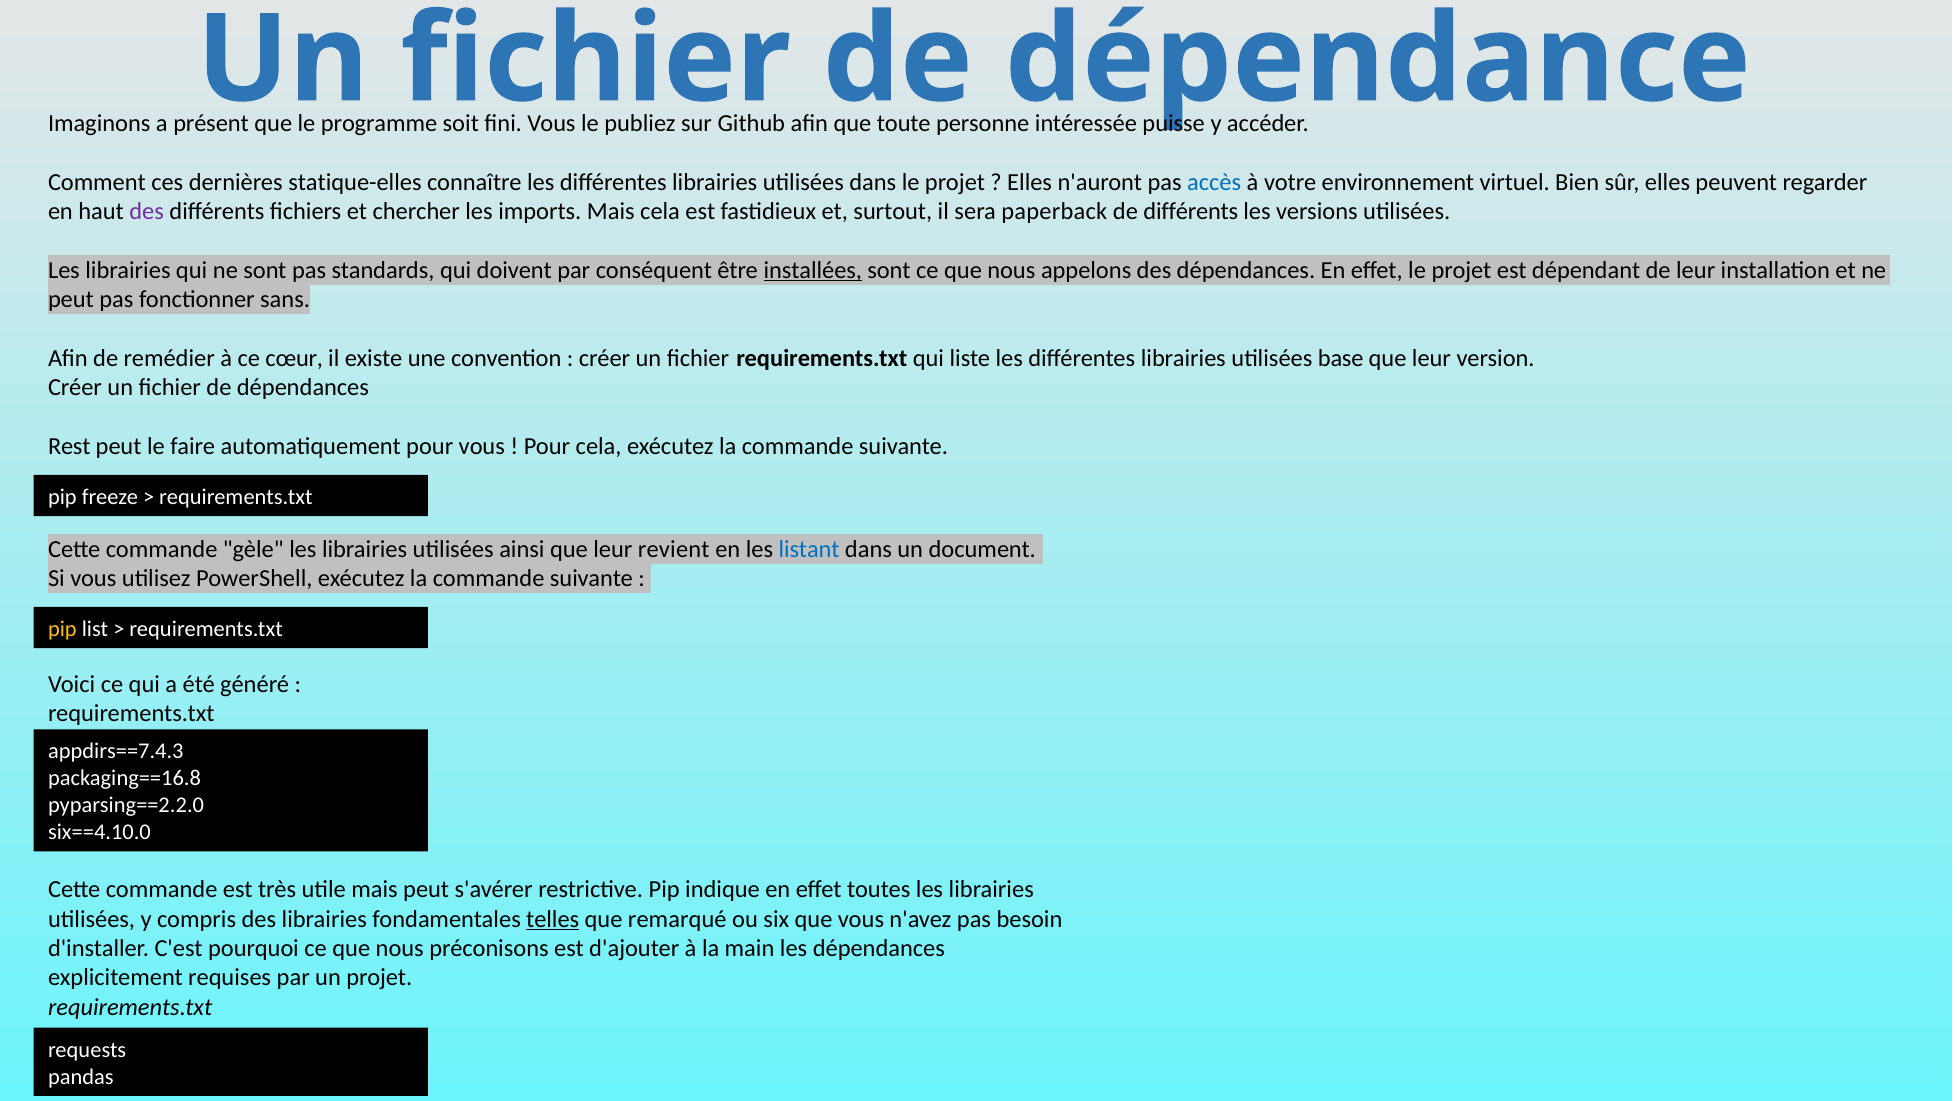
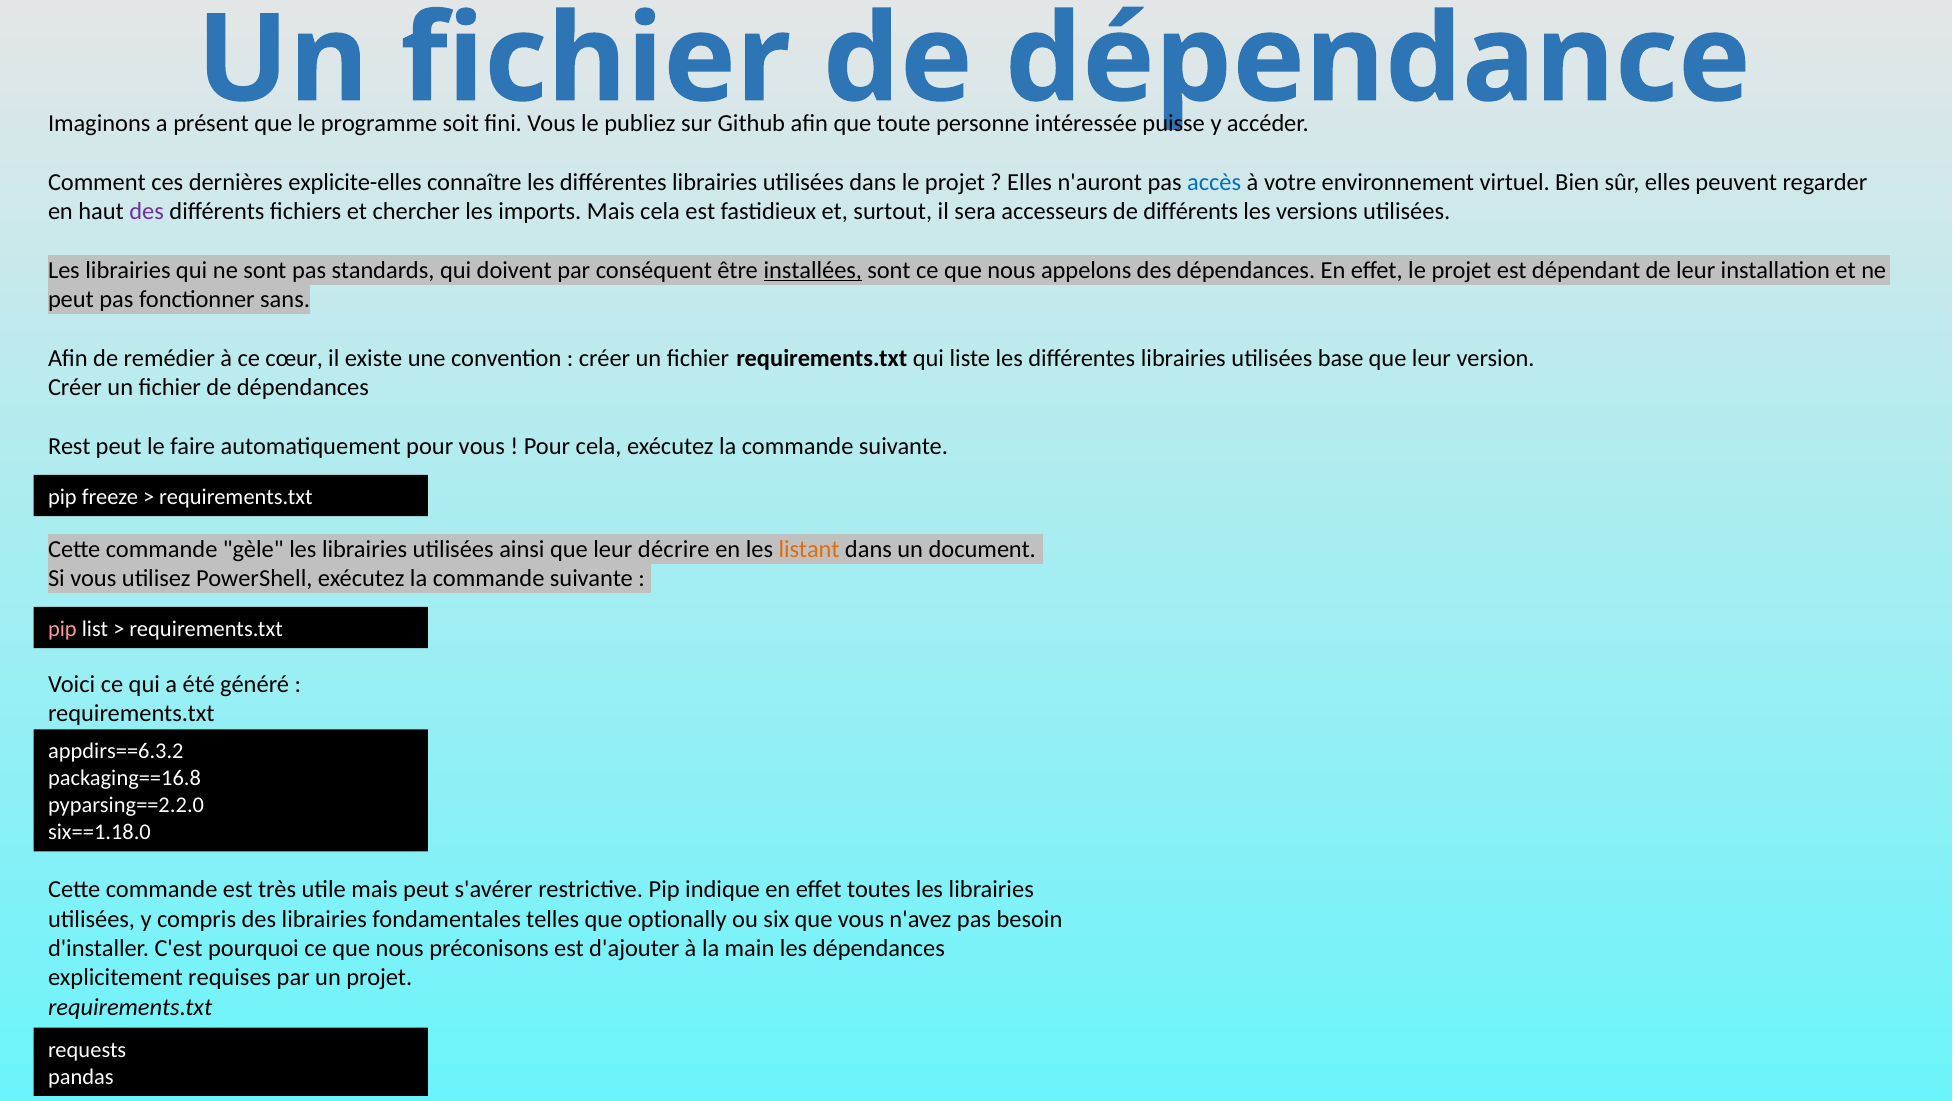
statique-elles: statique-elles -> explicite-elles (355, 182)
paperback: paperback -> accesseurs (1054, 211)
revient: revient -> décrire (674, 549)
listant colour: blue -> orange (809, 549)
pip colour: yellow -> pink (62, 629)
appdirs==7.4.3: appdirs==7.4.3 -> appdirs==6.3.2 (116, 751)
six==4.10.0: six==4.10.0 -> six==1.18.0 (99, 832)
telles underline: present -> none (553, 919)
remarqué: remarqué -> optionally (677, 919)
